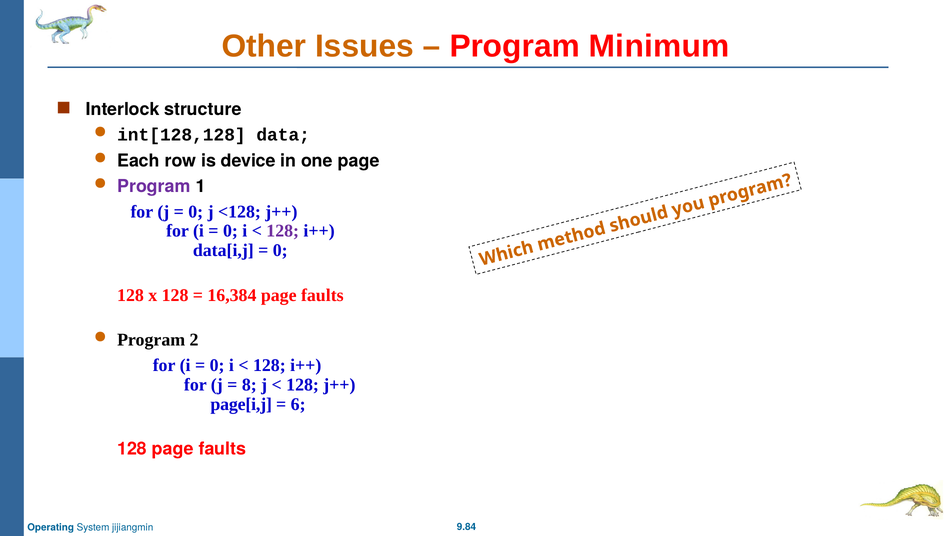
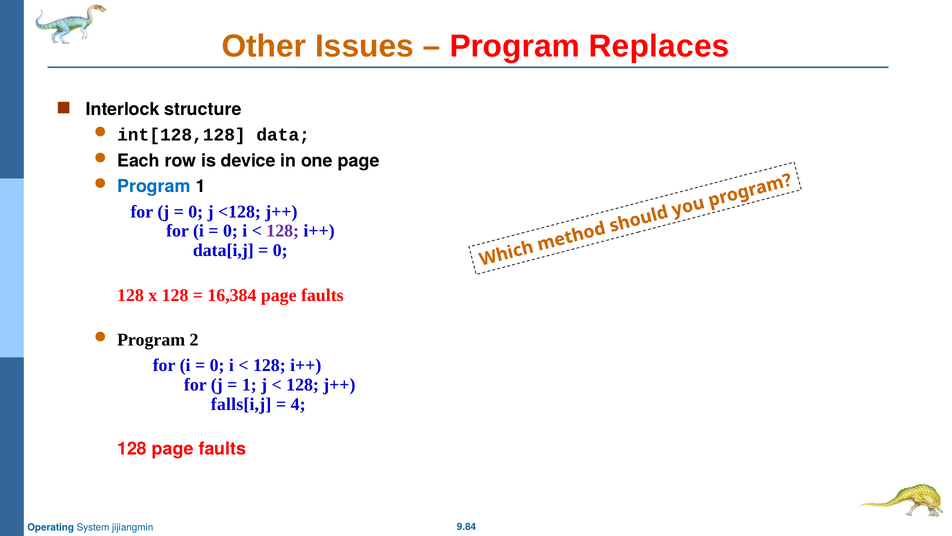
Minimum: Minimum -> Replaces (659, 46)
Program colour: purple -> blue (154, 186)
8: 8 -> 1 (249, 384)
page[i,j: page[i,j -> falls[i,j (241, 404)
6: 6 -> 4 (298, 404)
